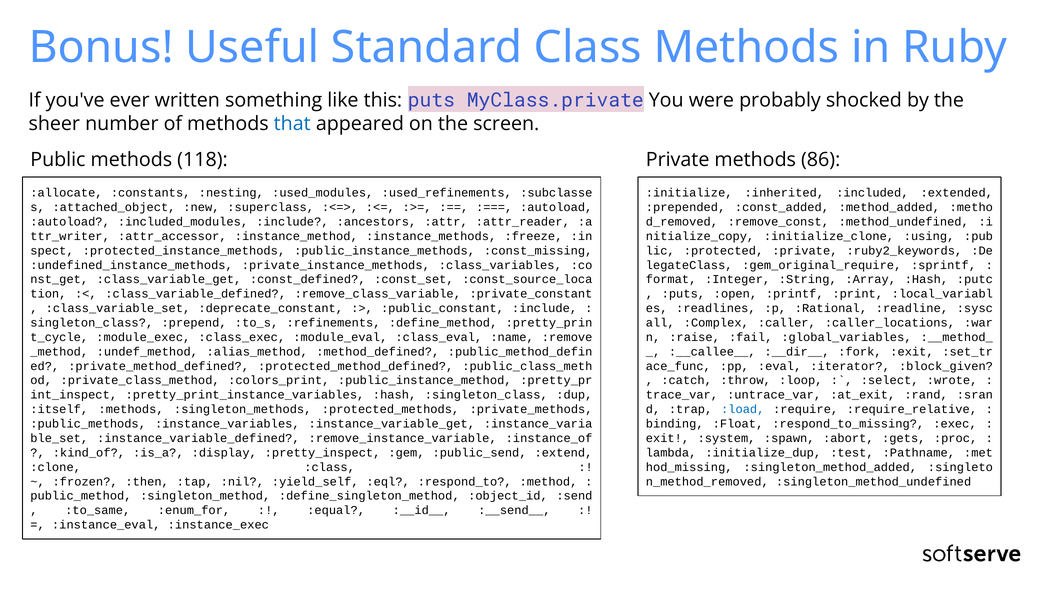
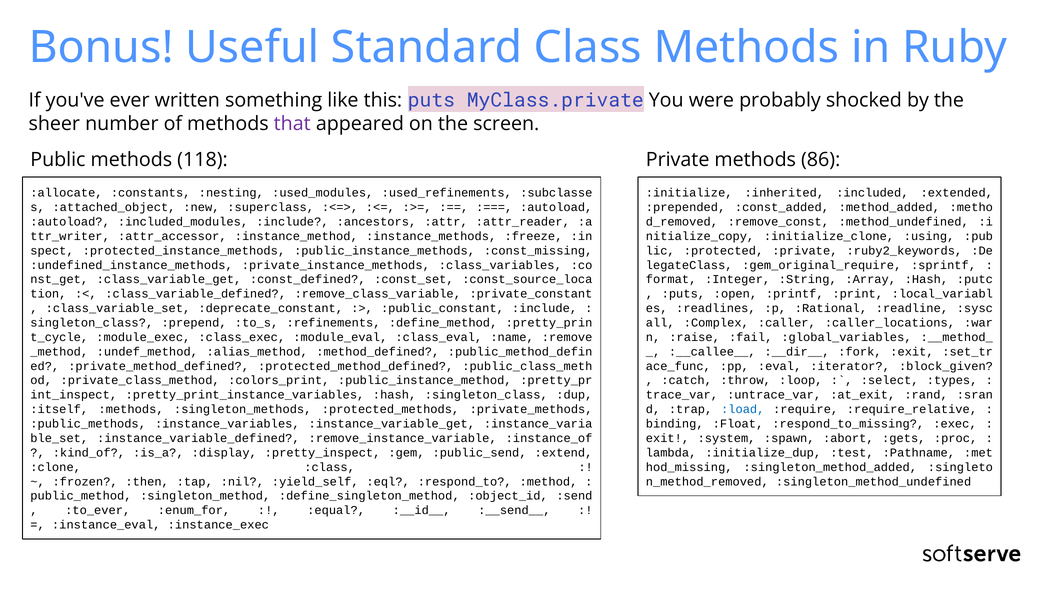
that colour: blue -> purple (292, 124)
:wrote: :wrote -> :types (952, 381)
:to_same: :to_same -> :to_ever (98, 510)
